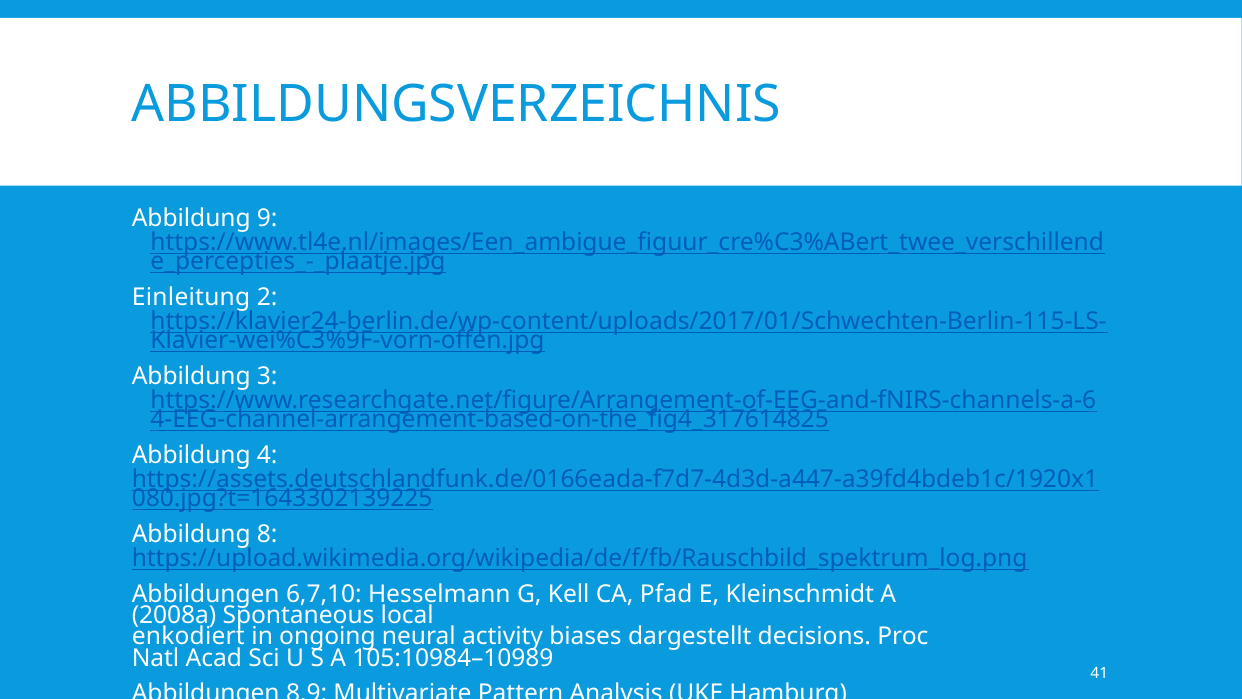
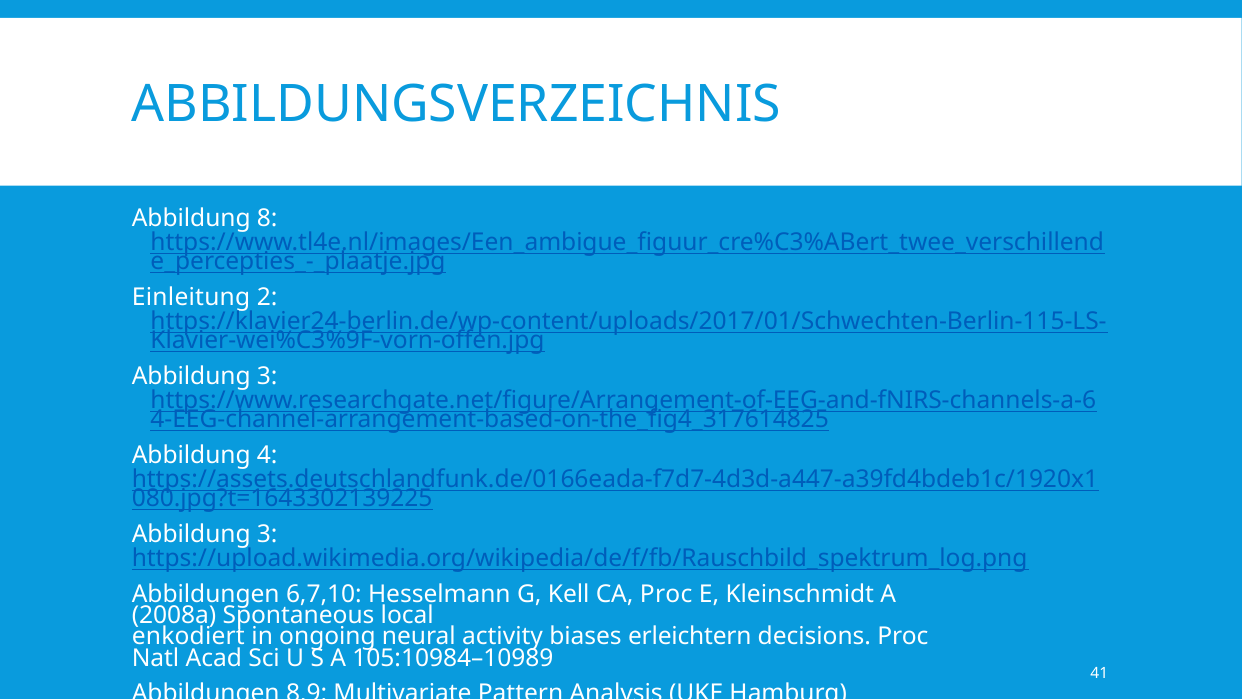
9: 9 -> 8 (267, 218)
8: 8 -> 3 (267, 534)
CA Pfad: Pfad -> Proc (666, 594)
dargestellt: dargestellt -> erleichtern (690, 636)
